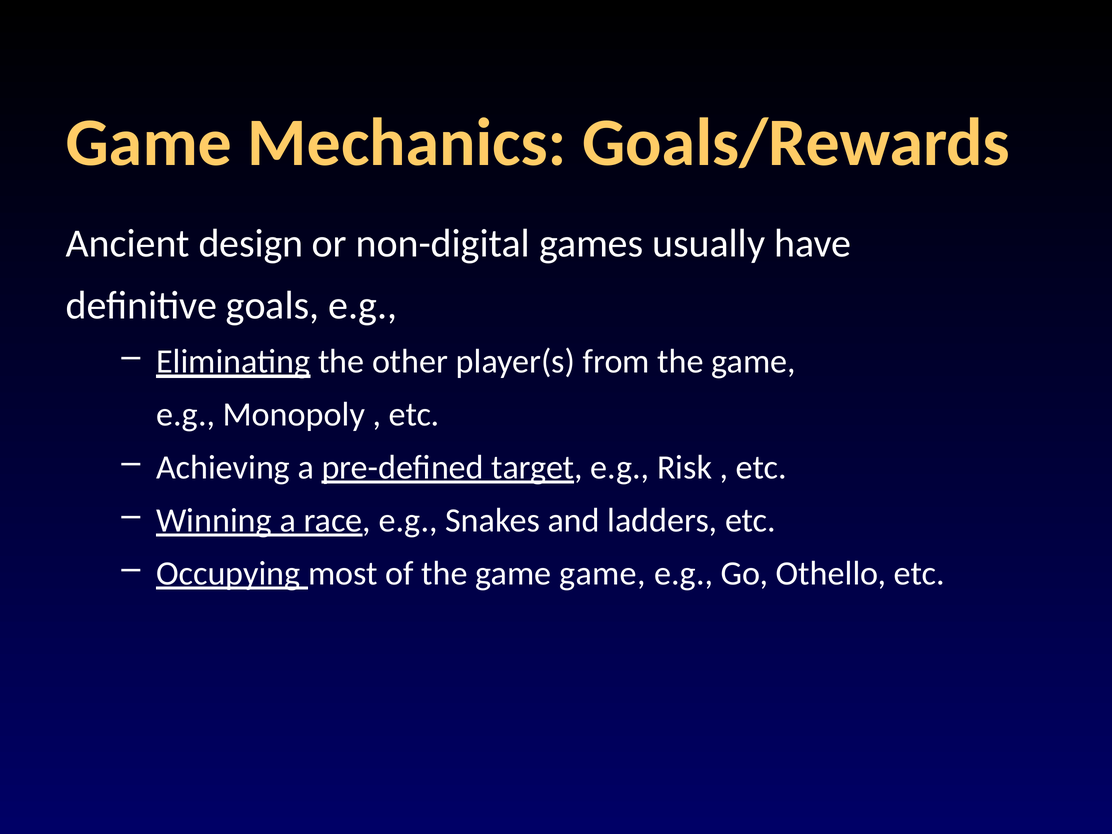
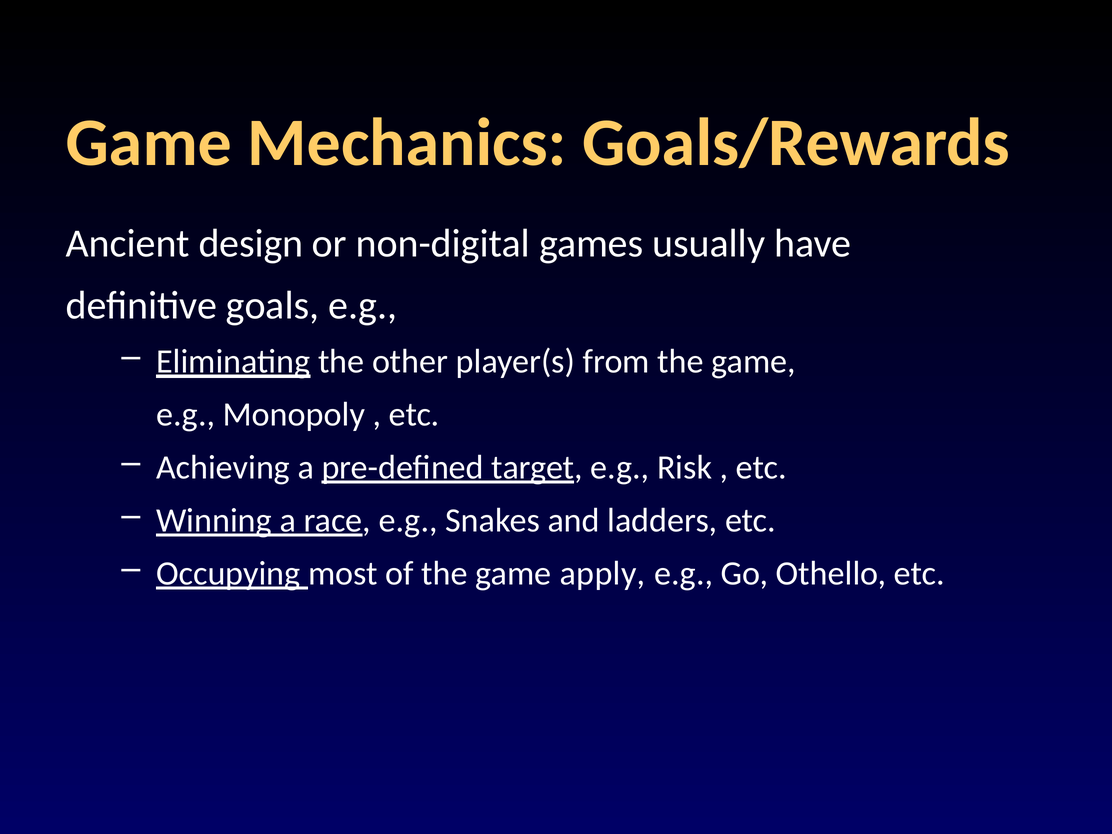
game game: game -> apply (602, 573)
